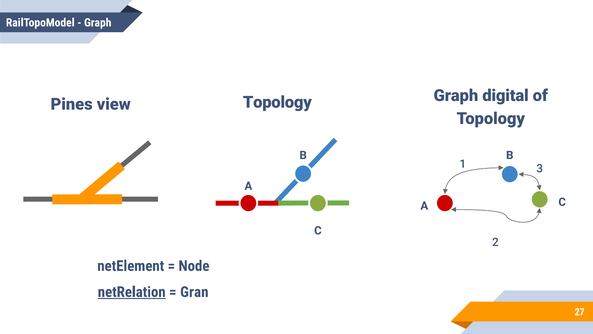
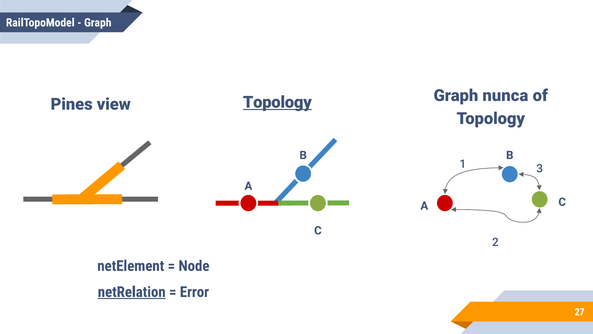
Topology underline: none -> present (277, 102)
digital: digital -> nunca (505, 96)
Gran: Gran -> Error (194, 292)
